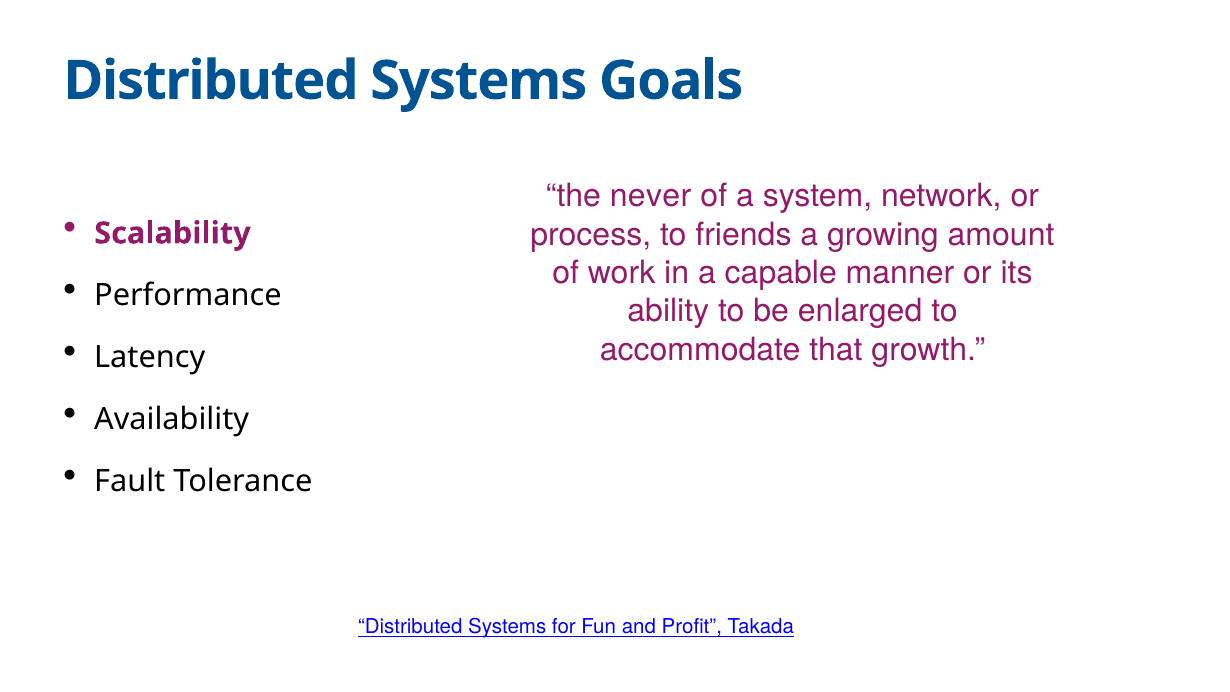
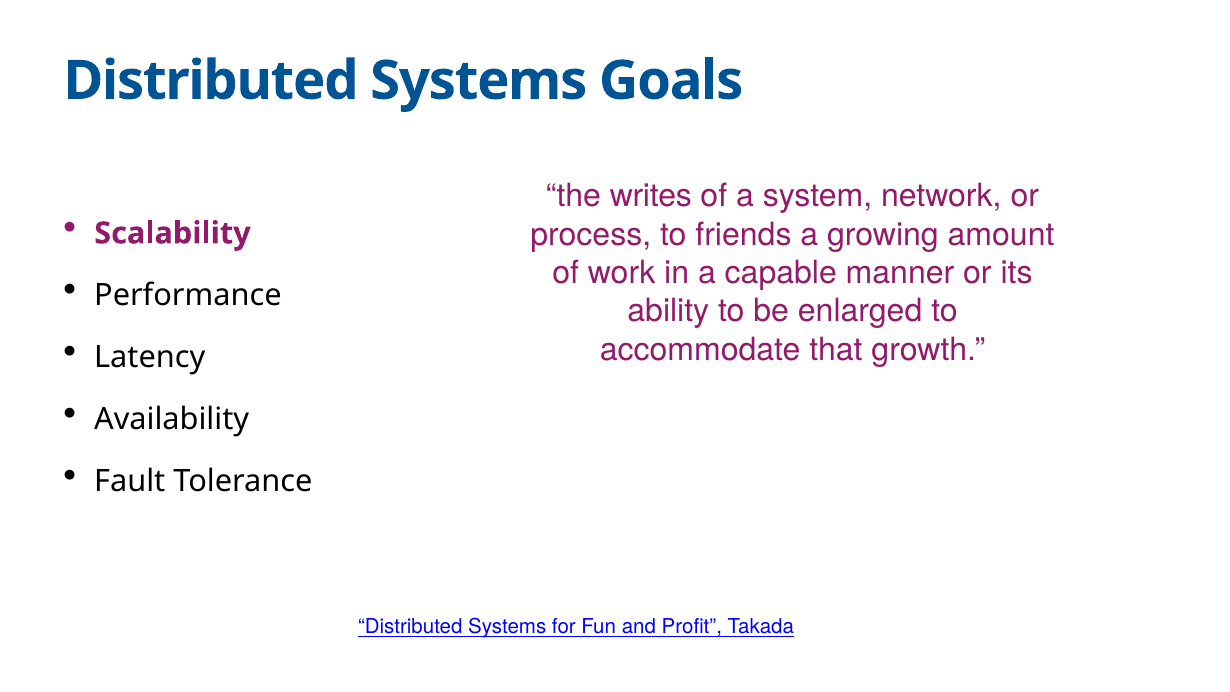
never: never -> writes (651, 196)
